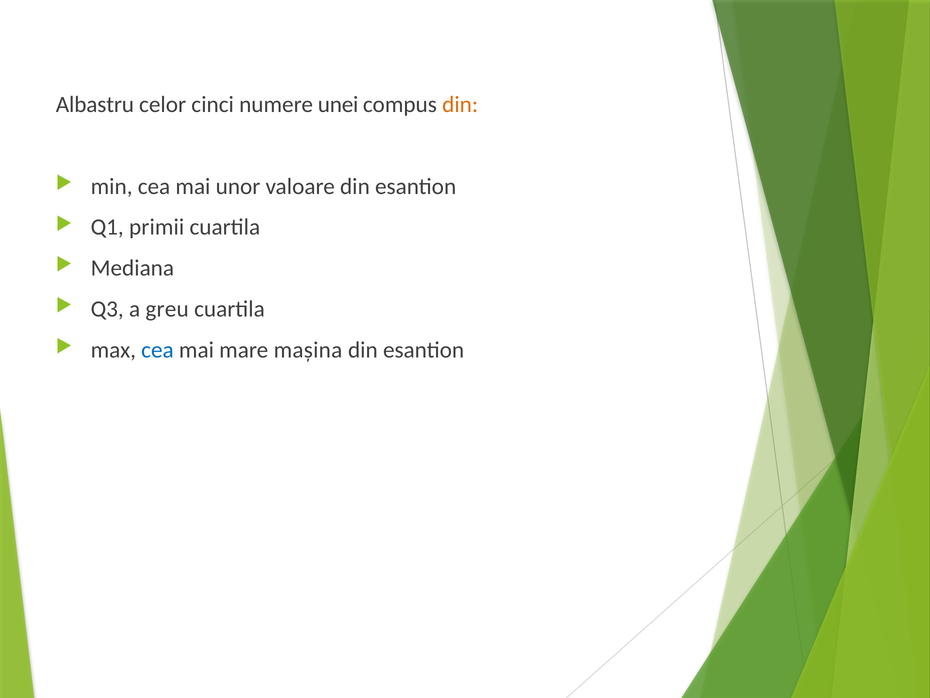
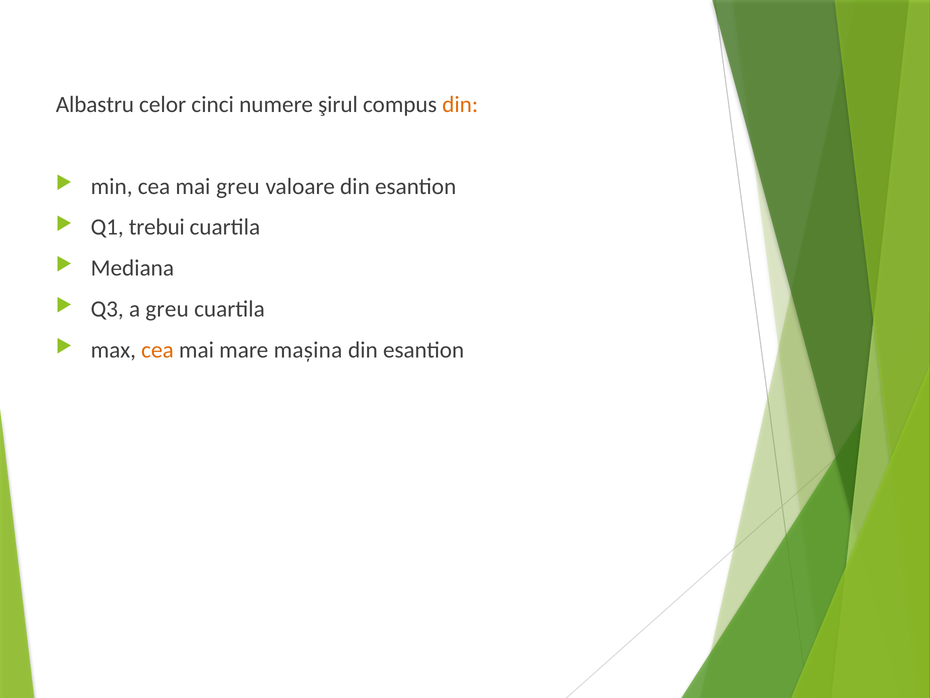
unei: unei -> şirul (338, 105)
mai unor: unor -> greu (238, 186)
primii: primii -> trebui (157, 227)
cea colour: blue -> orange (157, 350)
